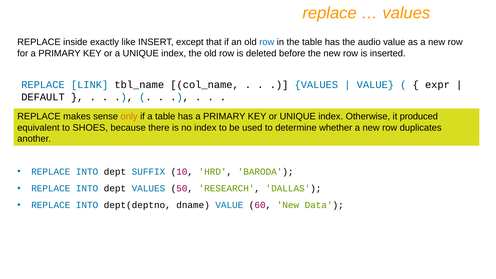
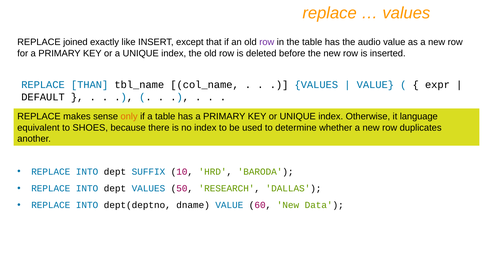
inside: inside -> joined (75, 42)
row colour: blue -> purple (267, 42)
LINK: LINK -> THAN (90, 85)
produced: produced -> language (419, 117)
